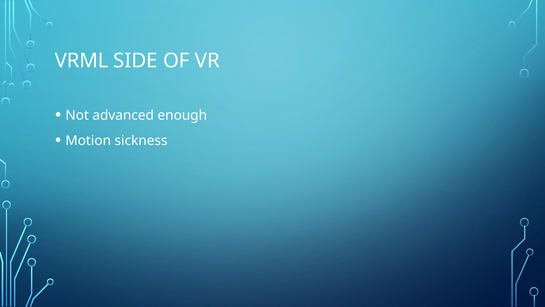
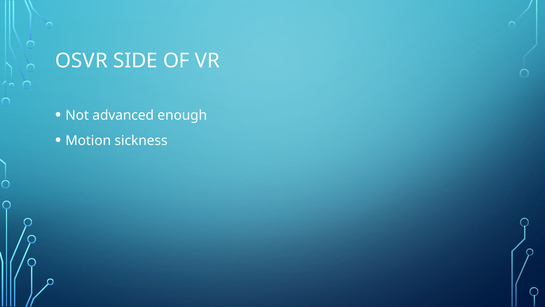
VRML: VRML -> OSVR (81, 61)
